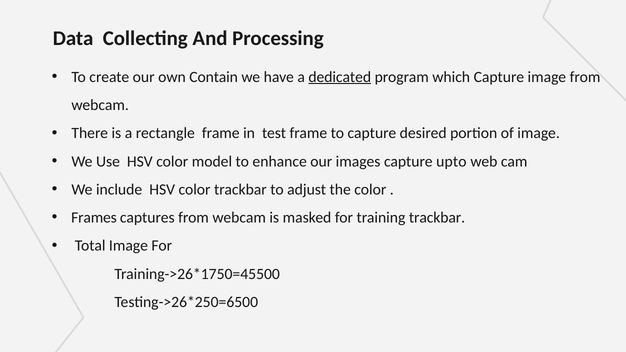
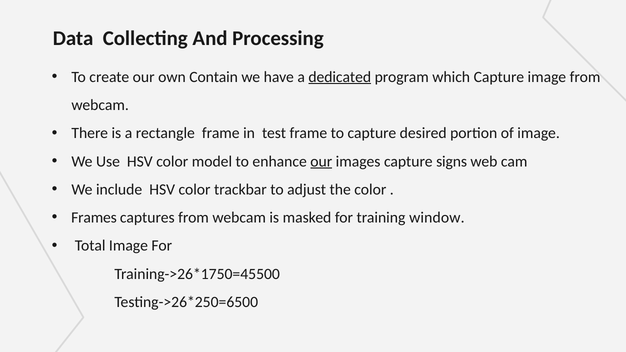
our underline: none -> present (321, 161)
upto: upto -> signs (452, 161)
training trackbar: trackbar -> window (437, 218)
